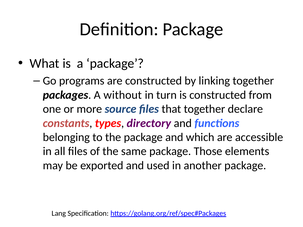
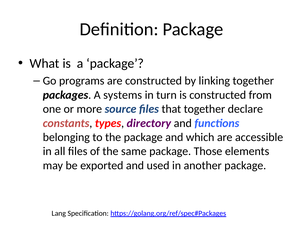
without: without -> systems (123, 95)
